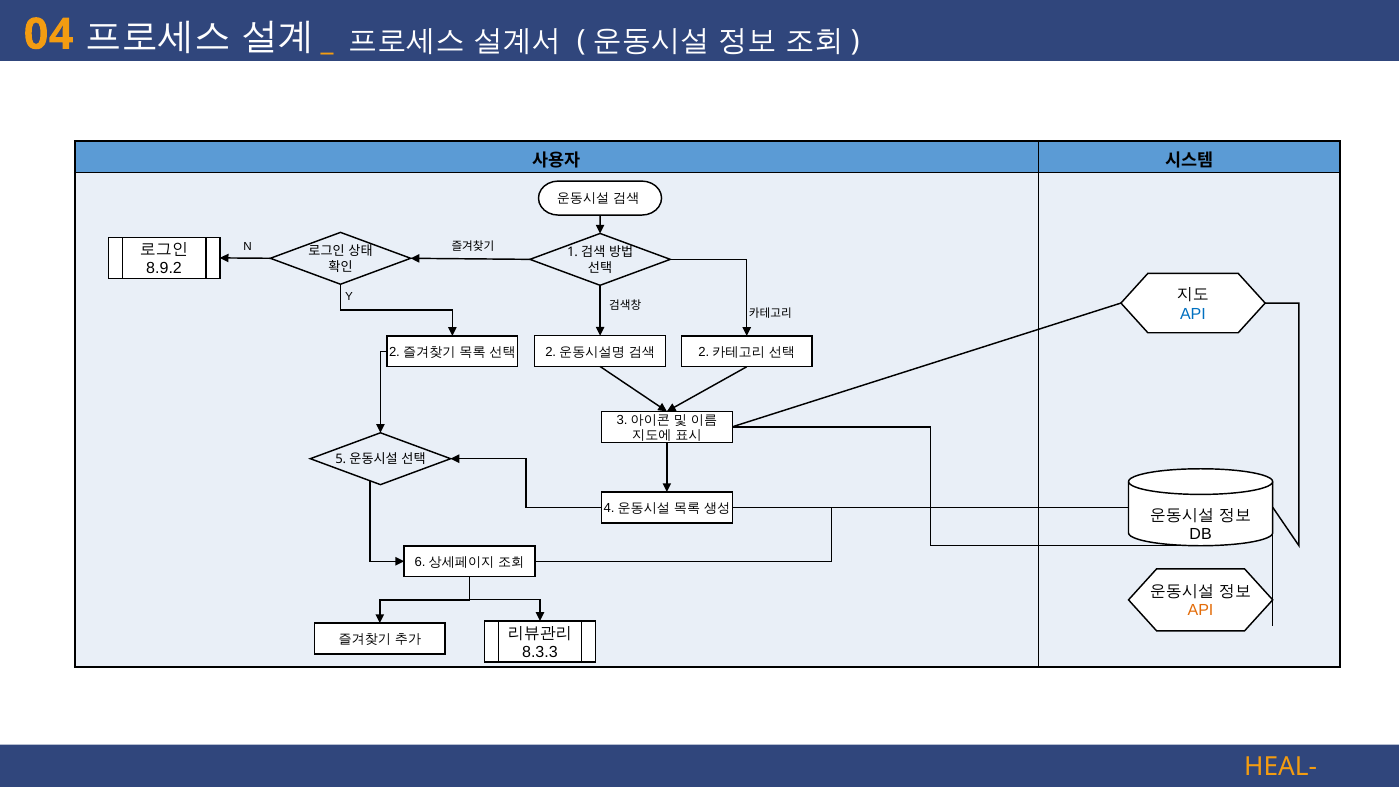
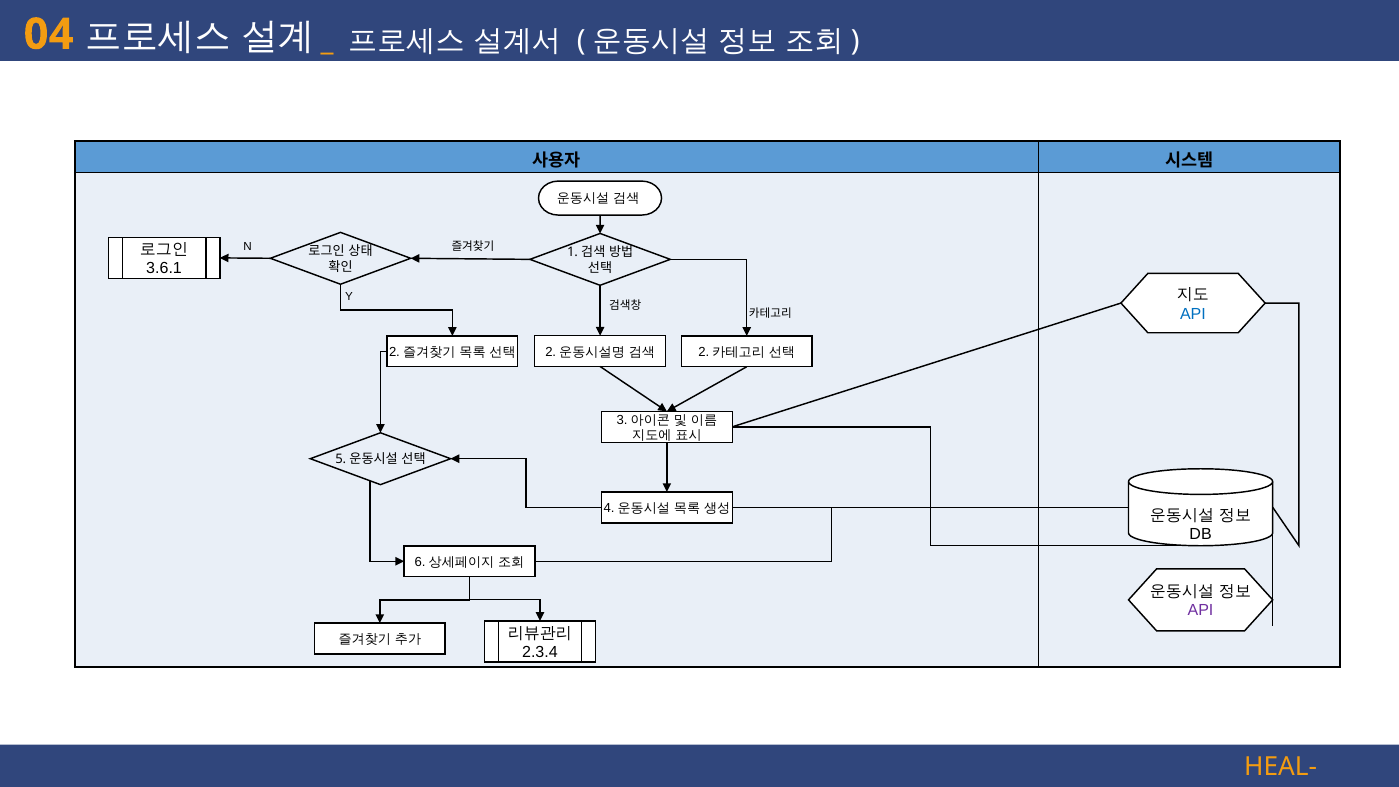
8.9.2: 8.9.2 -> 3.6.1 (164, 269)
API colour: orange -> purple (1201, 611)
8.3.3: 8.3.3 -> 2.3.4 (540, 652)
